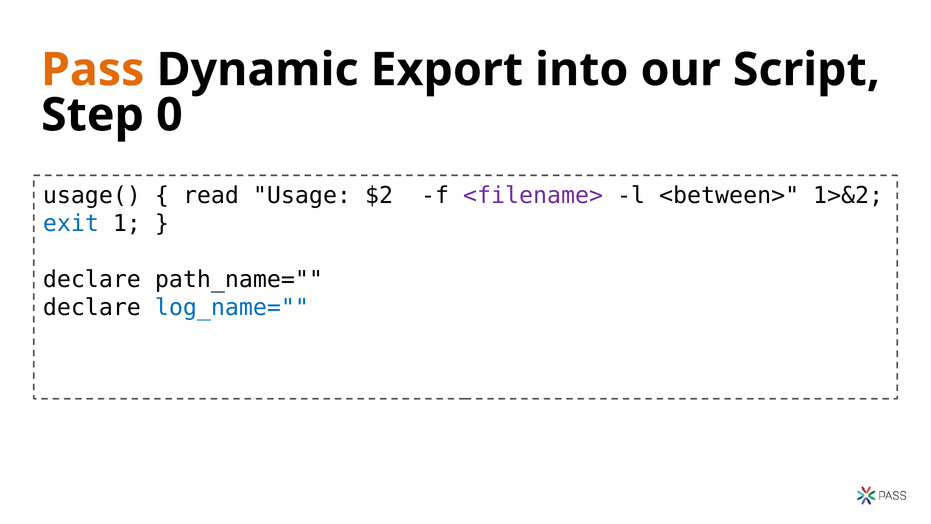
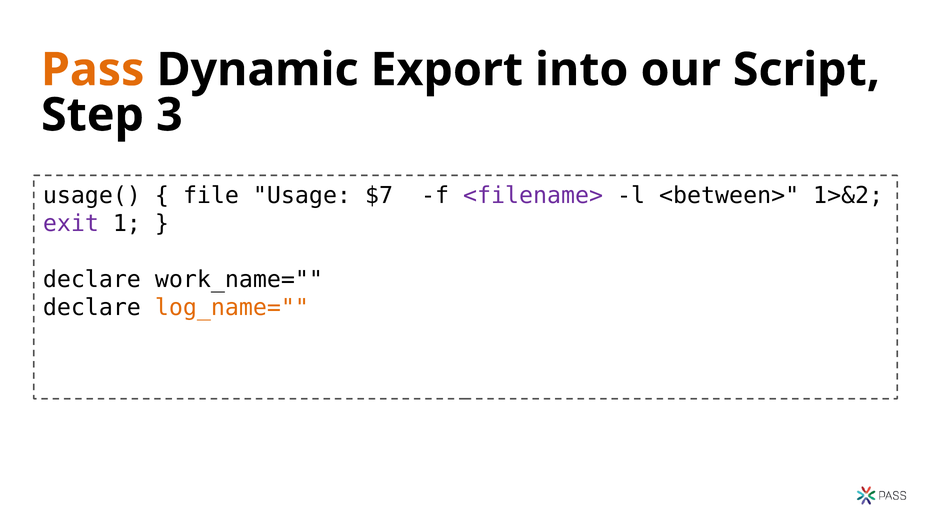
0: 0 -> 3 (169, 115)
read: read -> file (211, 195)
$2: $2 -> $7 (379, 195)
exit colour: blue -> purple (71, 223)
path_name=: path_name= -> work_name= (239, 279)
log_name= colour: blue -> orange (232, 307)
